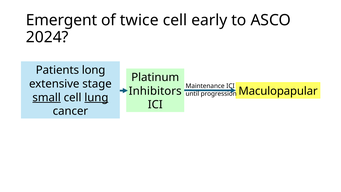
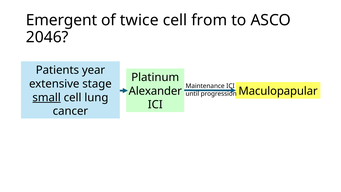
early: early -> from (209, 20)
2024: 2024 -> 2046 (47, 37)
long: long -> year (94, 70)
Inhibitors: Inhibitors -> Alexander (155, 91)
lung underline: present -> none (96, 97)
